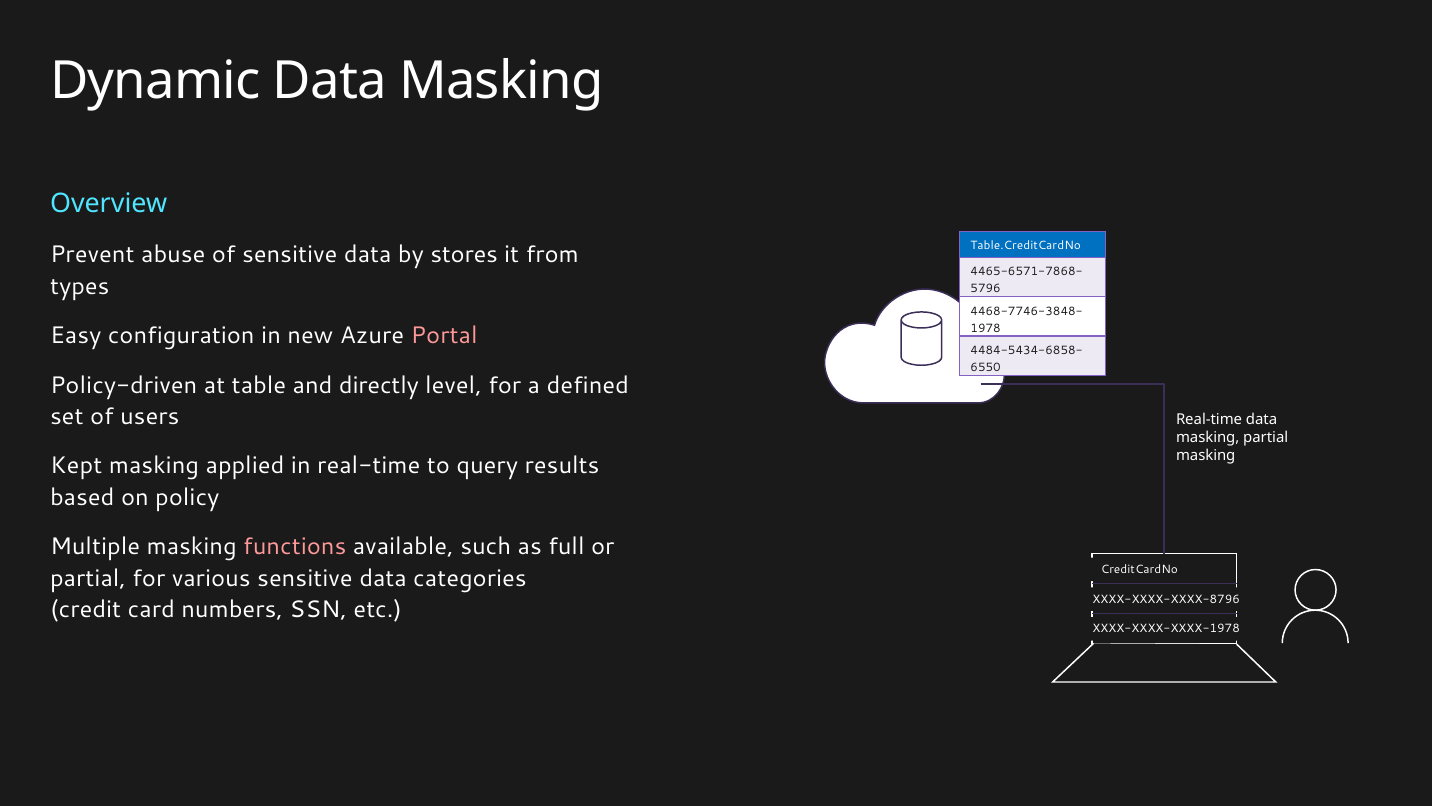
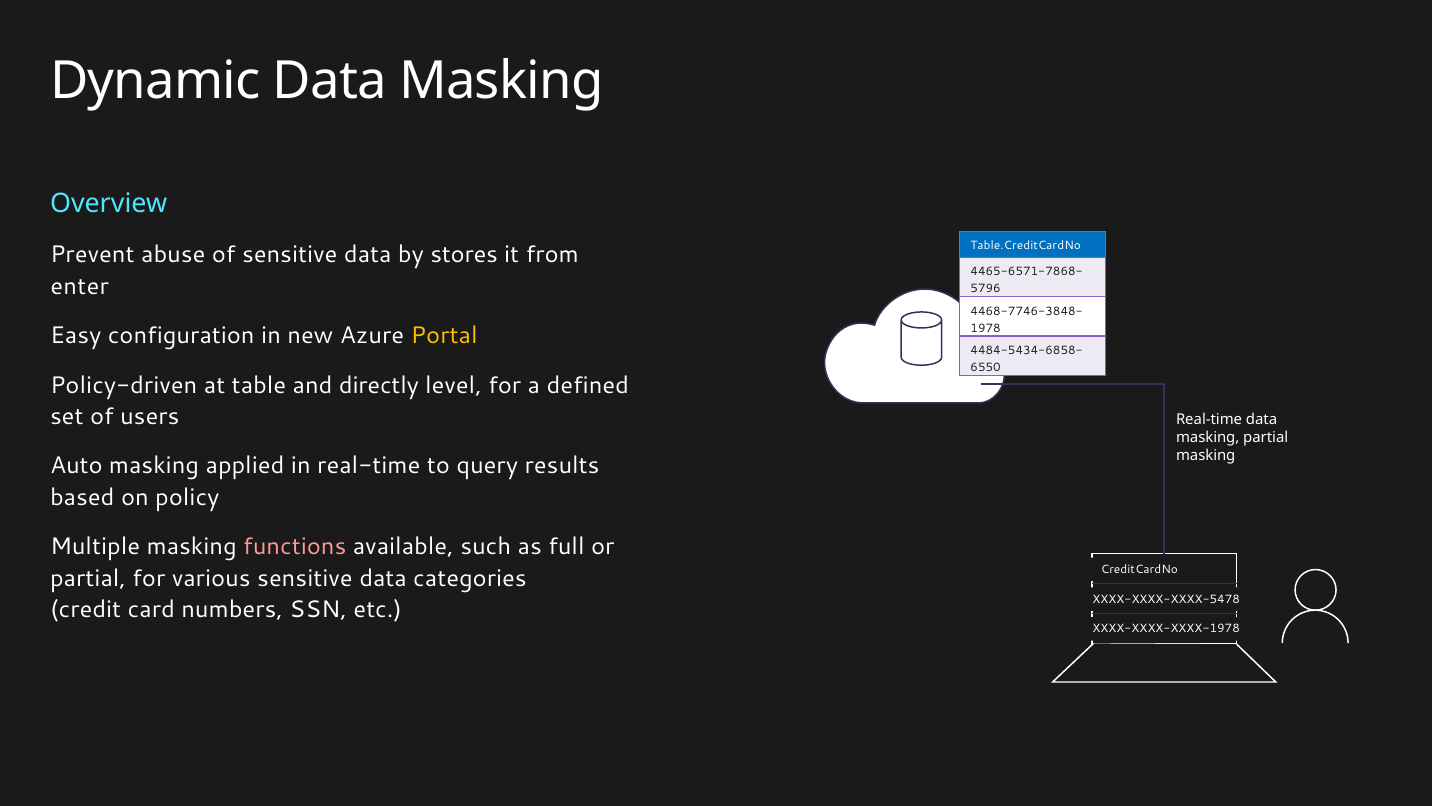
types: types -> enter (80, 286)
Portal colour: pink -> yellow (444, 336)
Kept: Kept -> Auto (76, 466)
XXXX-XXXX-XXXX-8796: XXXX-XXXX-XXXX-8796 -> XXXX-XXXX-XXXX-5478 (1166, 599)
